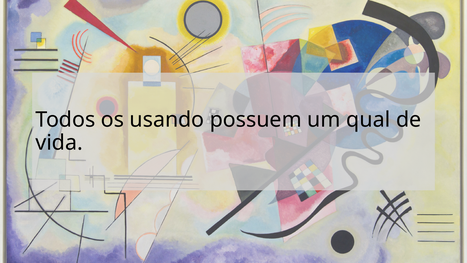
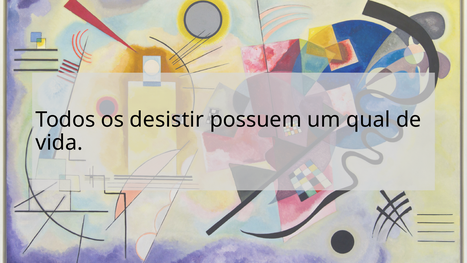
usando: usando -> desistir (167, 120)
